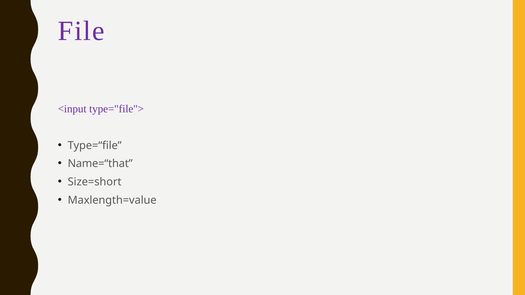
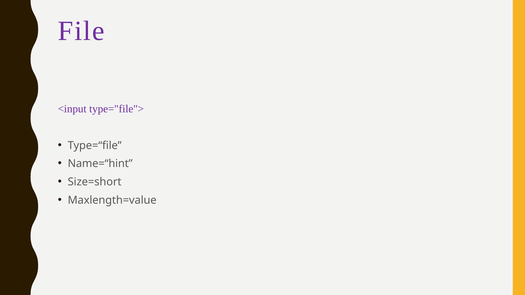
Name=“that: Name=“that -> Name=“hint (100, 164)
